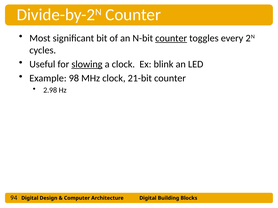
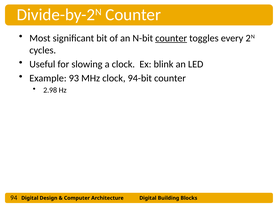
slowing underline: present -> none (87, 64)
98: 98 -> 93 (74, 78)
21-bit: 21-bit -> 94-bit (140, 78)
